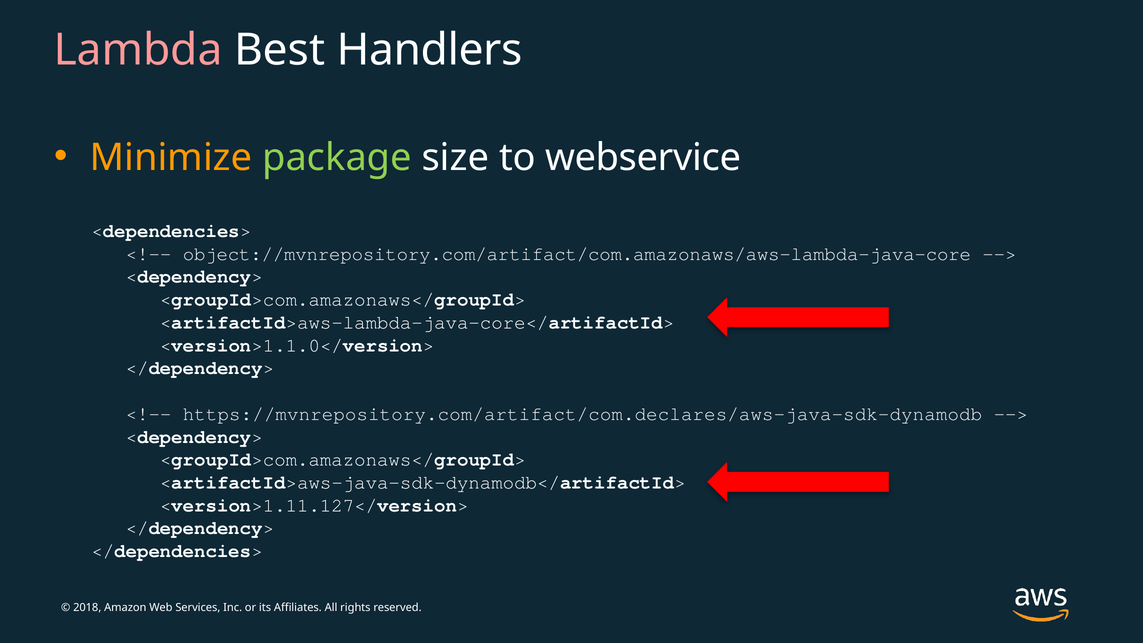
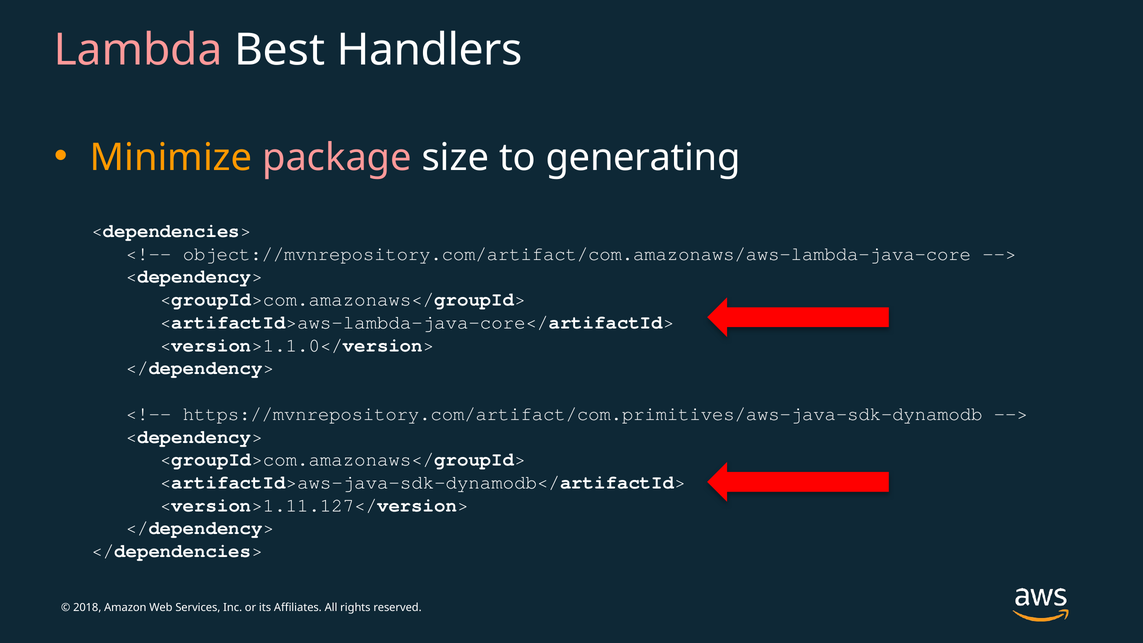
package colour: light green -> pink (337, 157)
webservice: webservice -> generating (643, 157)
https://mvnrepository.com/artifact/com.declares/aws-java-sdk-dynamodb: https://mvnrepository.com/artifact/com.declares/aws-java-sdk-dynamodb -> https://mvnrepository.com/artifact/com.primitives/aws-java-sdk-dynamodb (583, 414)
